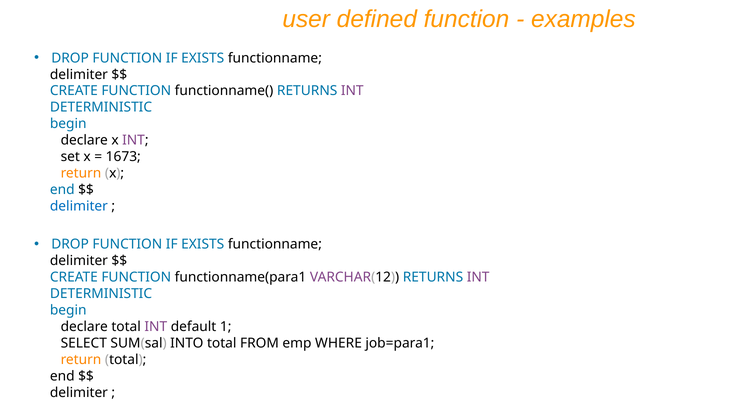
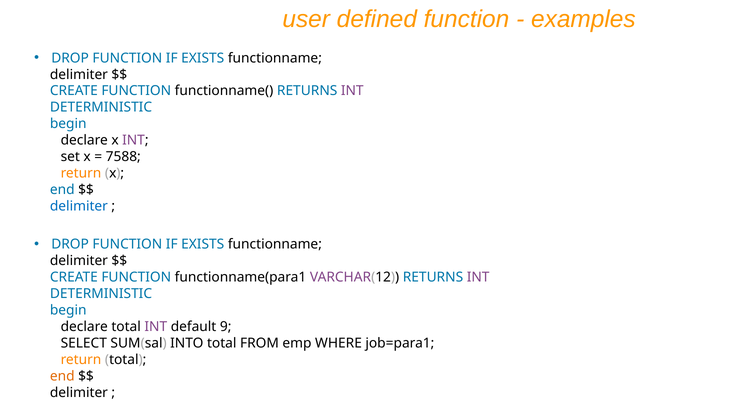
1673: 1673 -> 7588 (123, 157)
1: 1 -> 9 (226, 327)
end colour: black -> orange (62, 376)
